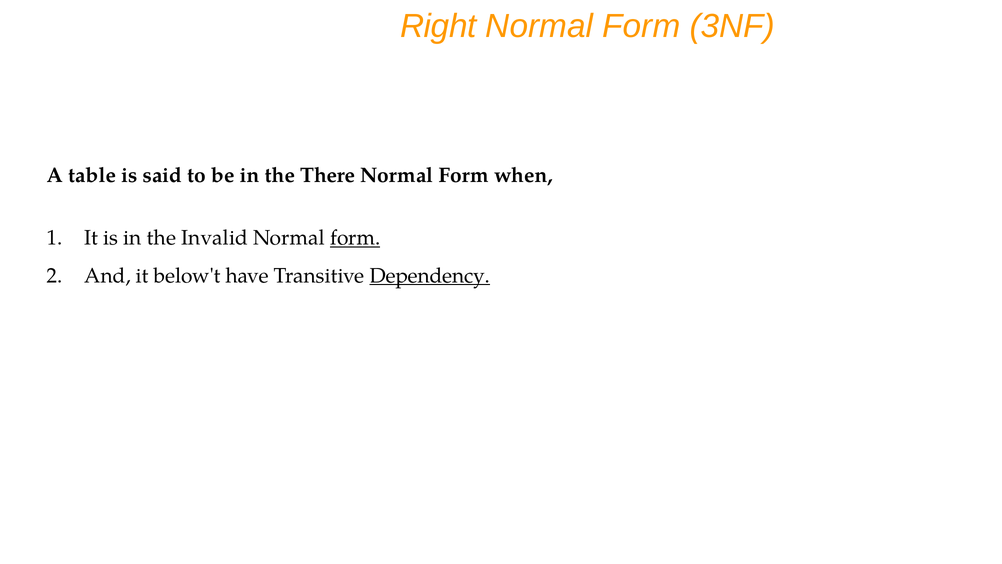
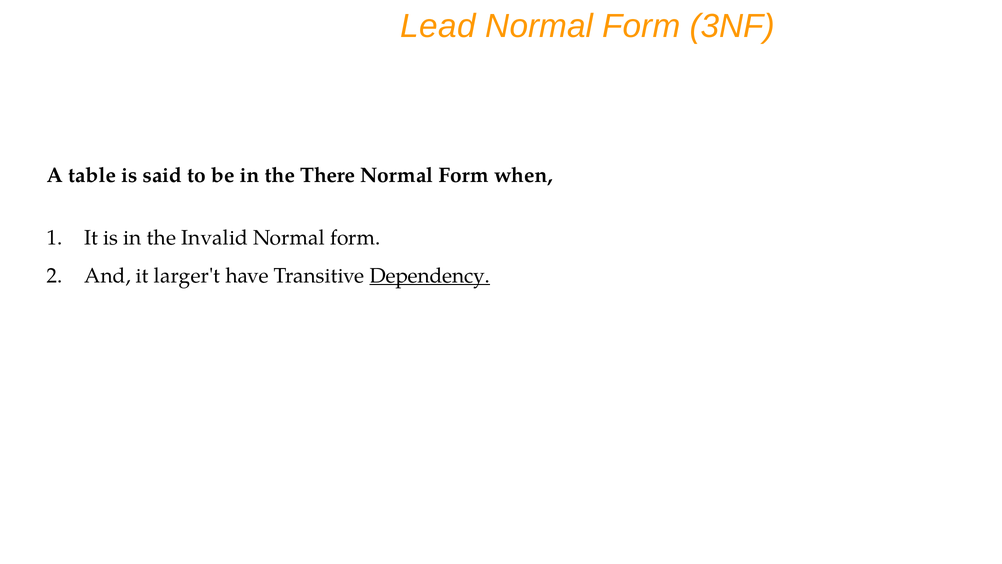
Right: Right -> Lead (438, 26)
form underline: present -> none (355, 238)
below't: below't -> larger't (187, 275)
